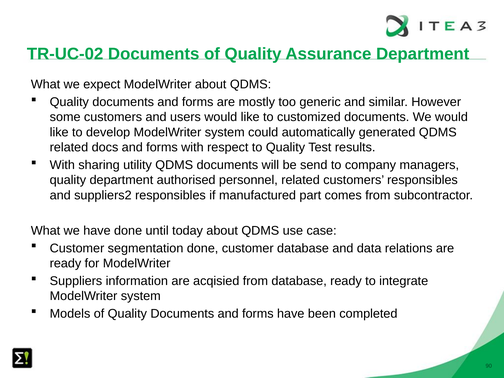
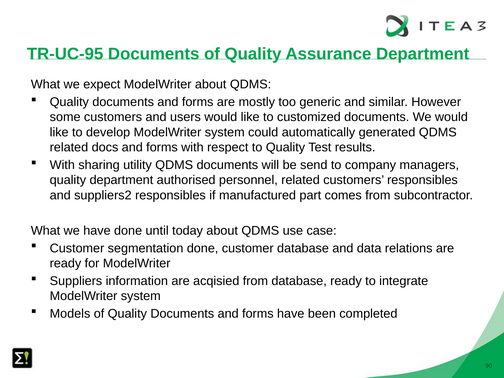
TR-UC-02: TR-UC-02 -> TR-UC-95 (65, 54)
